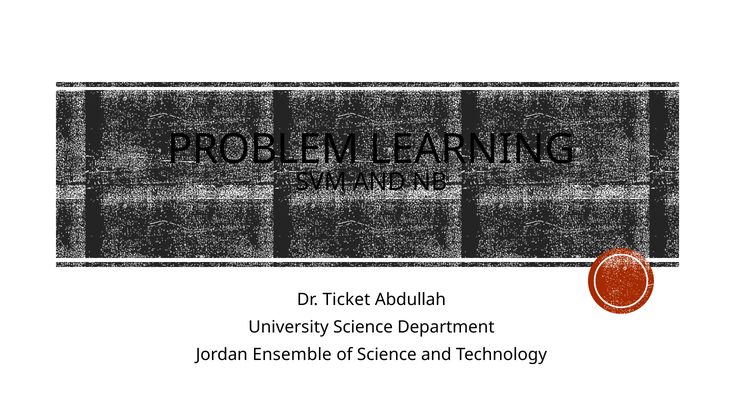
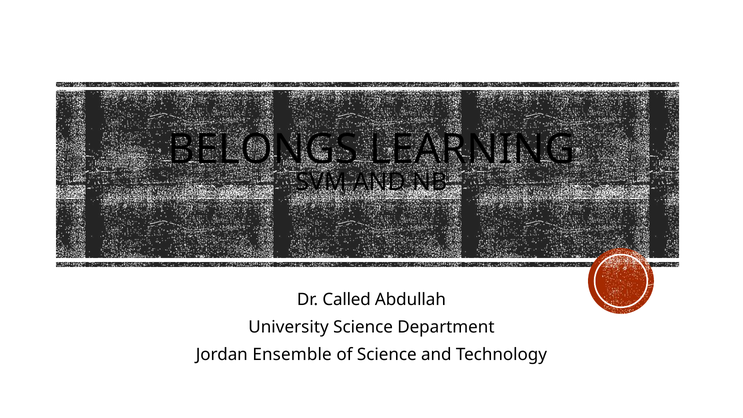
PROBLEM: PROBLEM -> BELONGS (263, 150)
Ticket: Ticket -> Called (347, 299)
